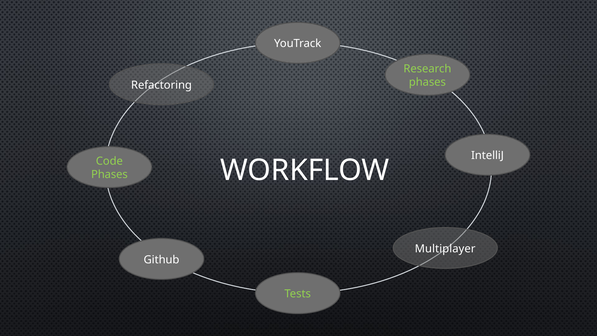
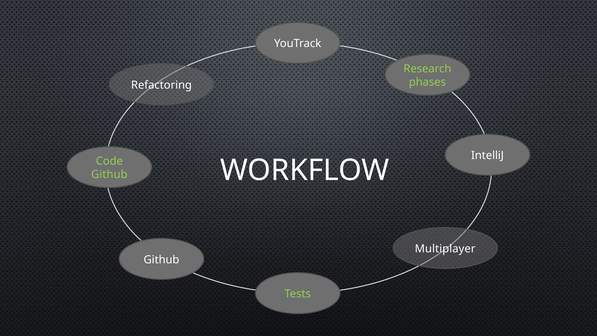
Phases: Phases -> Github (109, 174)
